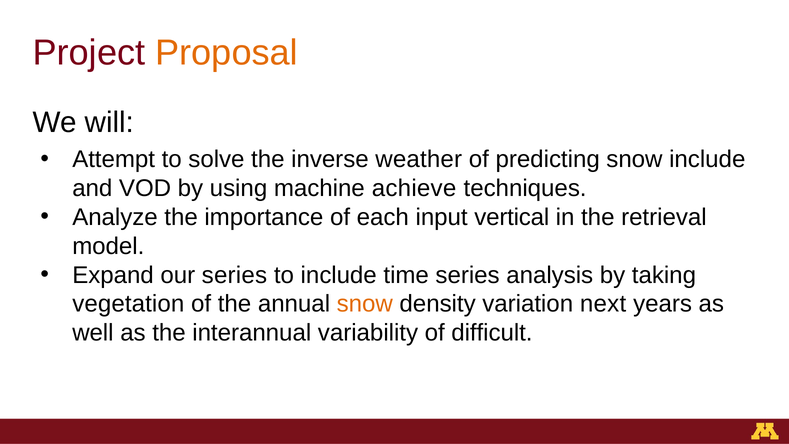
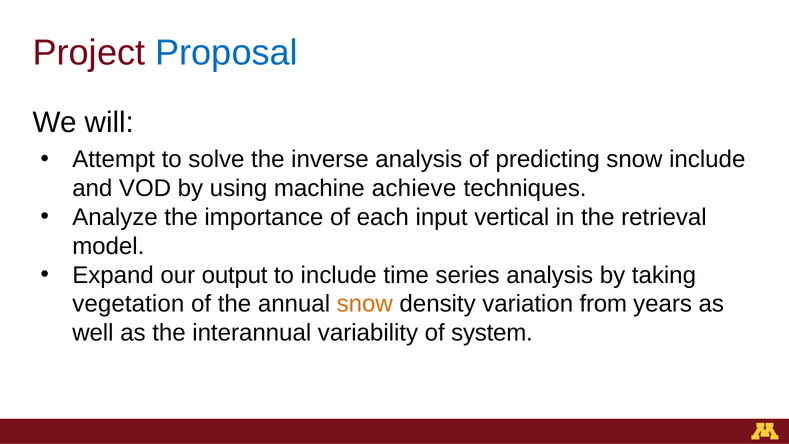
Proposal colour: orange -> blue (226, 53)
inverse weather: weather -> analysis (419, 159)
our series: series -> output (235, 275)
next: next -> from (603, 304)
difficult: difficult -> system (492, 333)
